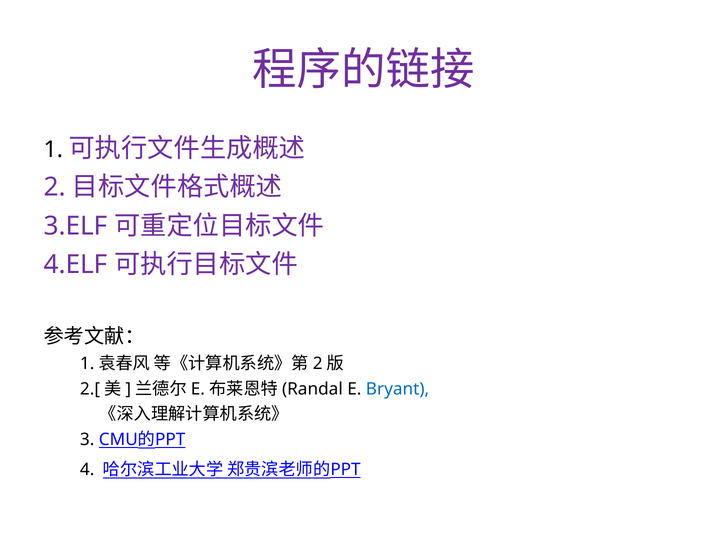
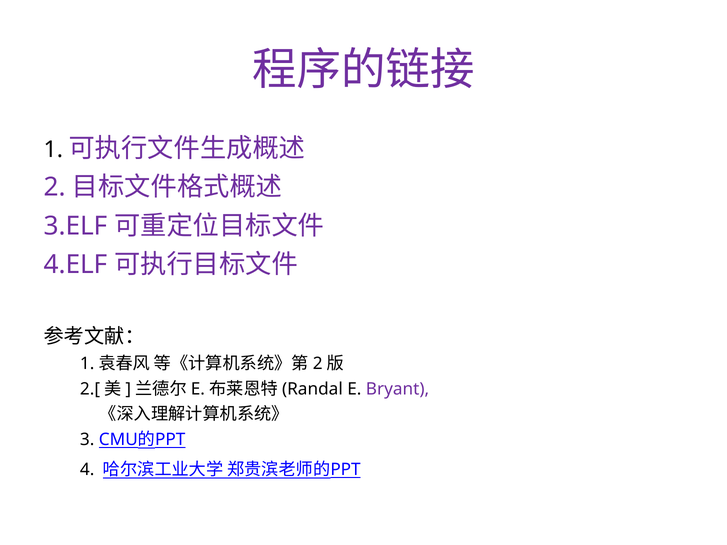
Bryant colour: blue -> purple (398, 389)
